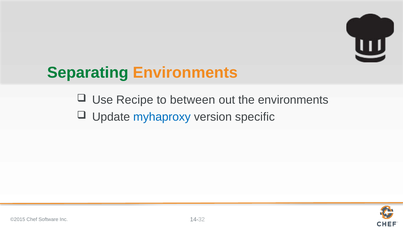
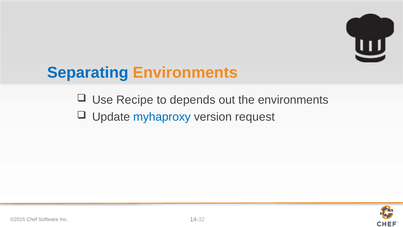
Separating colour: green -> blue (88, 73)
between: between -> depends (193, 100)
specific: specific -> request (255, 117)
